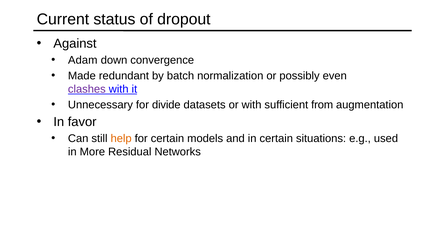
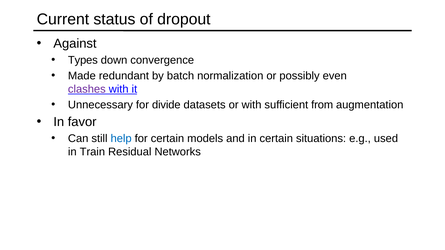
Adam: Adam -> Types (83, 60)
help colour: orange -> blue (121, 139)
More: More -> Train (92, 152)
